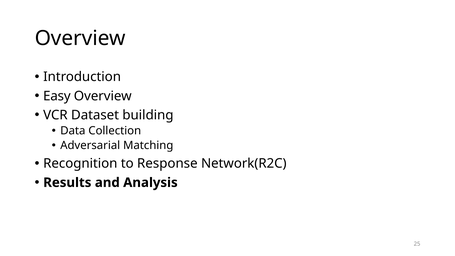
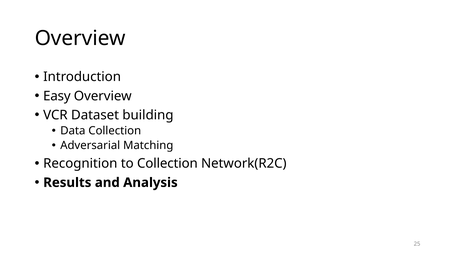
to Response: Response -> Collection (167, 163)
